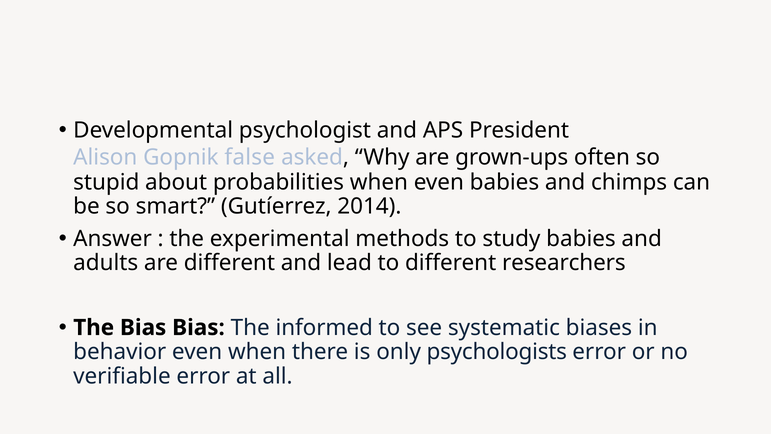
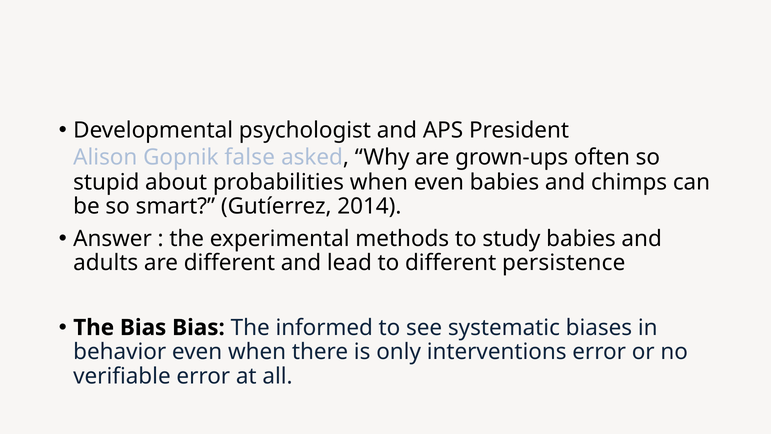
researchers: researchers -> persistence (564, 263)
psychologists: psychologists -> interventions (497, 352)
